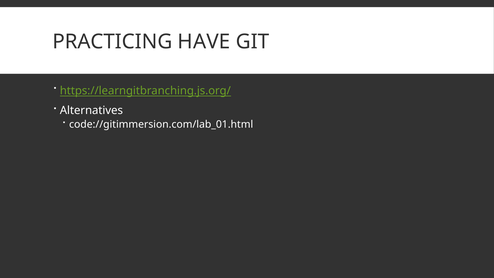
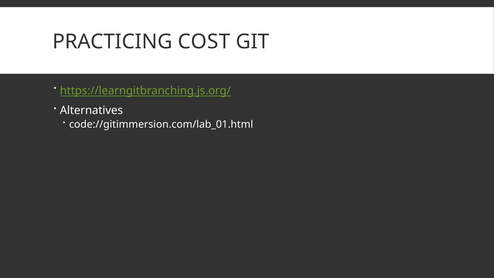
HAVE: HAVE -> COST (204, 42)
